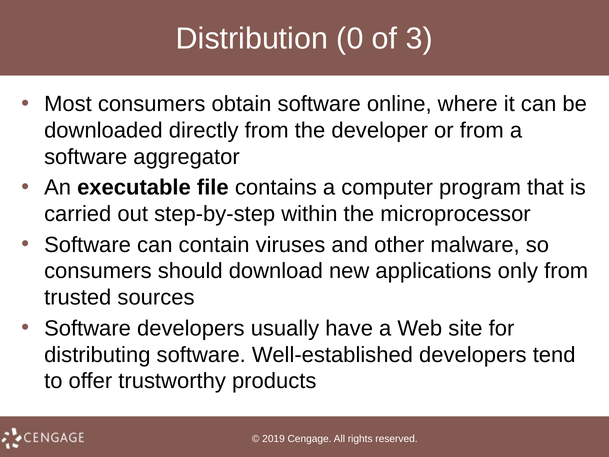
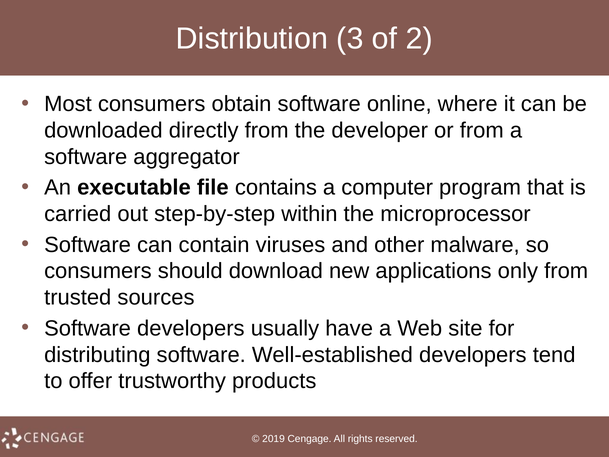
0: 0 -> 3 (350, 39)
3: 3 -> 2 (419, 39)
